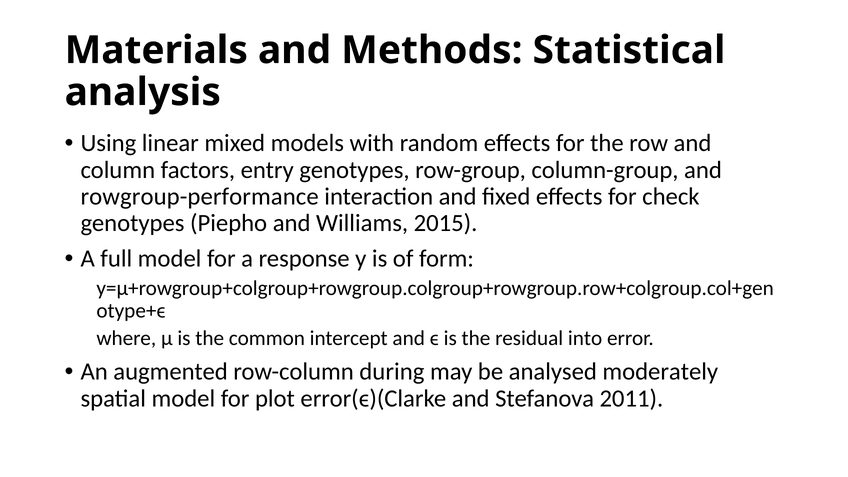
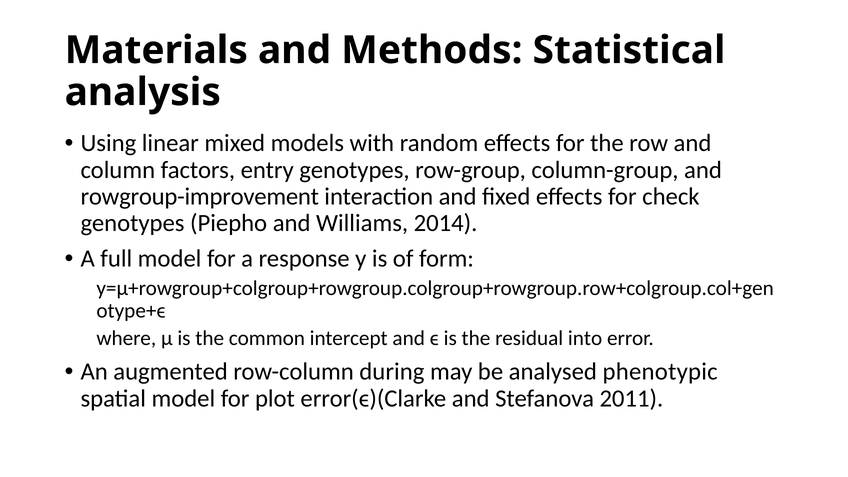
rowgroup-performance: rowgroup-performance -> rowgroup-improvement (200, 197)
2015: 2015 -> 2014 (446, 223)
moderately: moderately -> phenotypic (660, 372)
